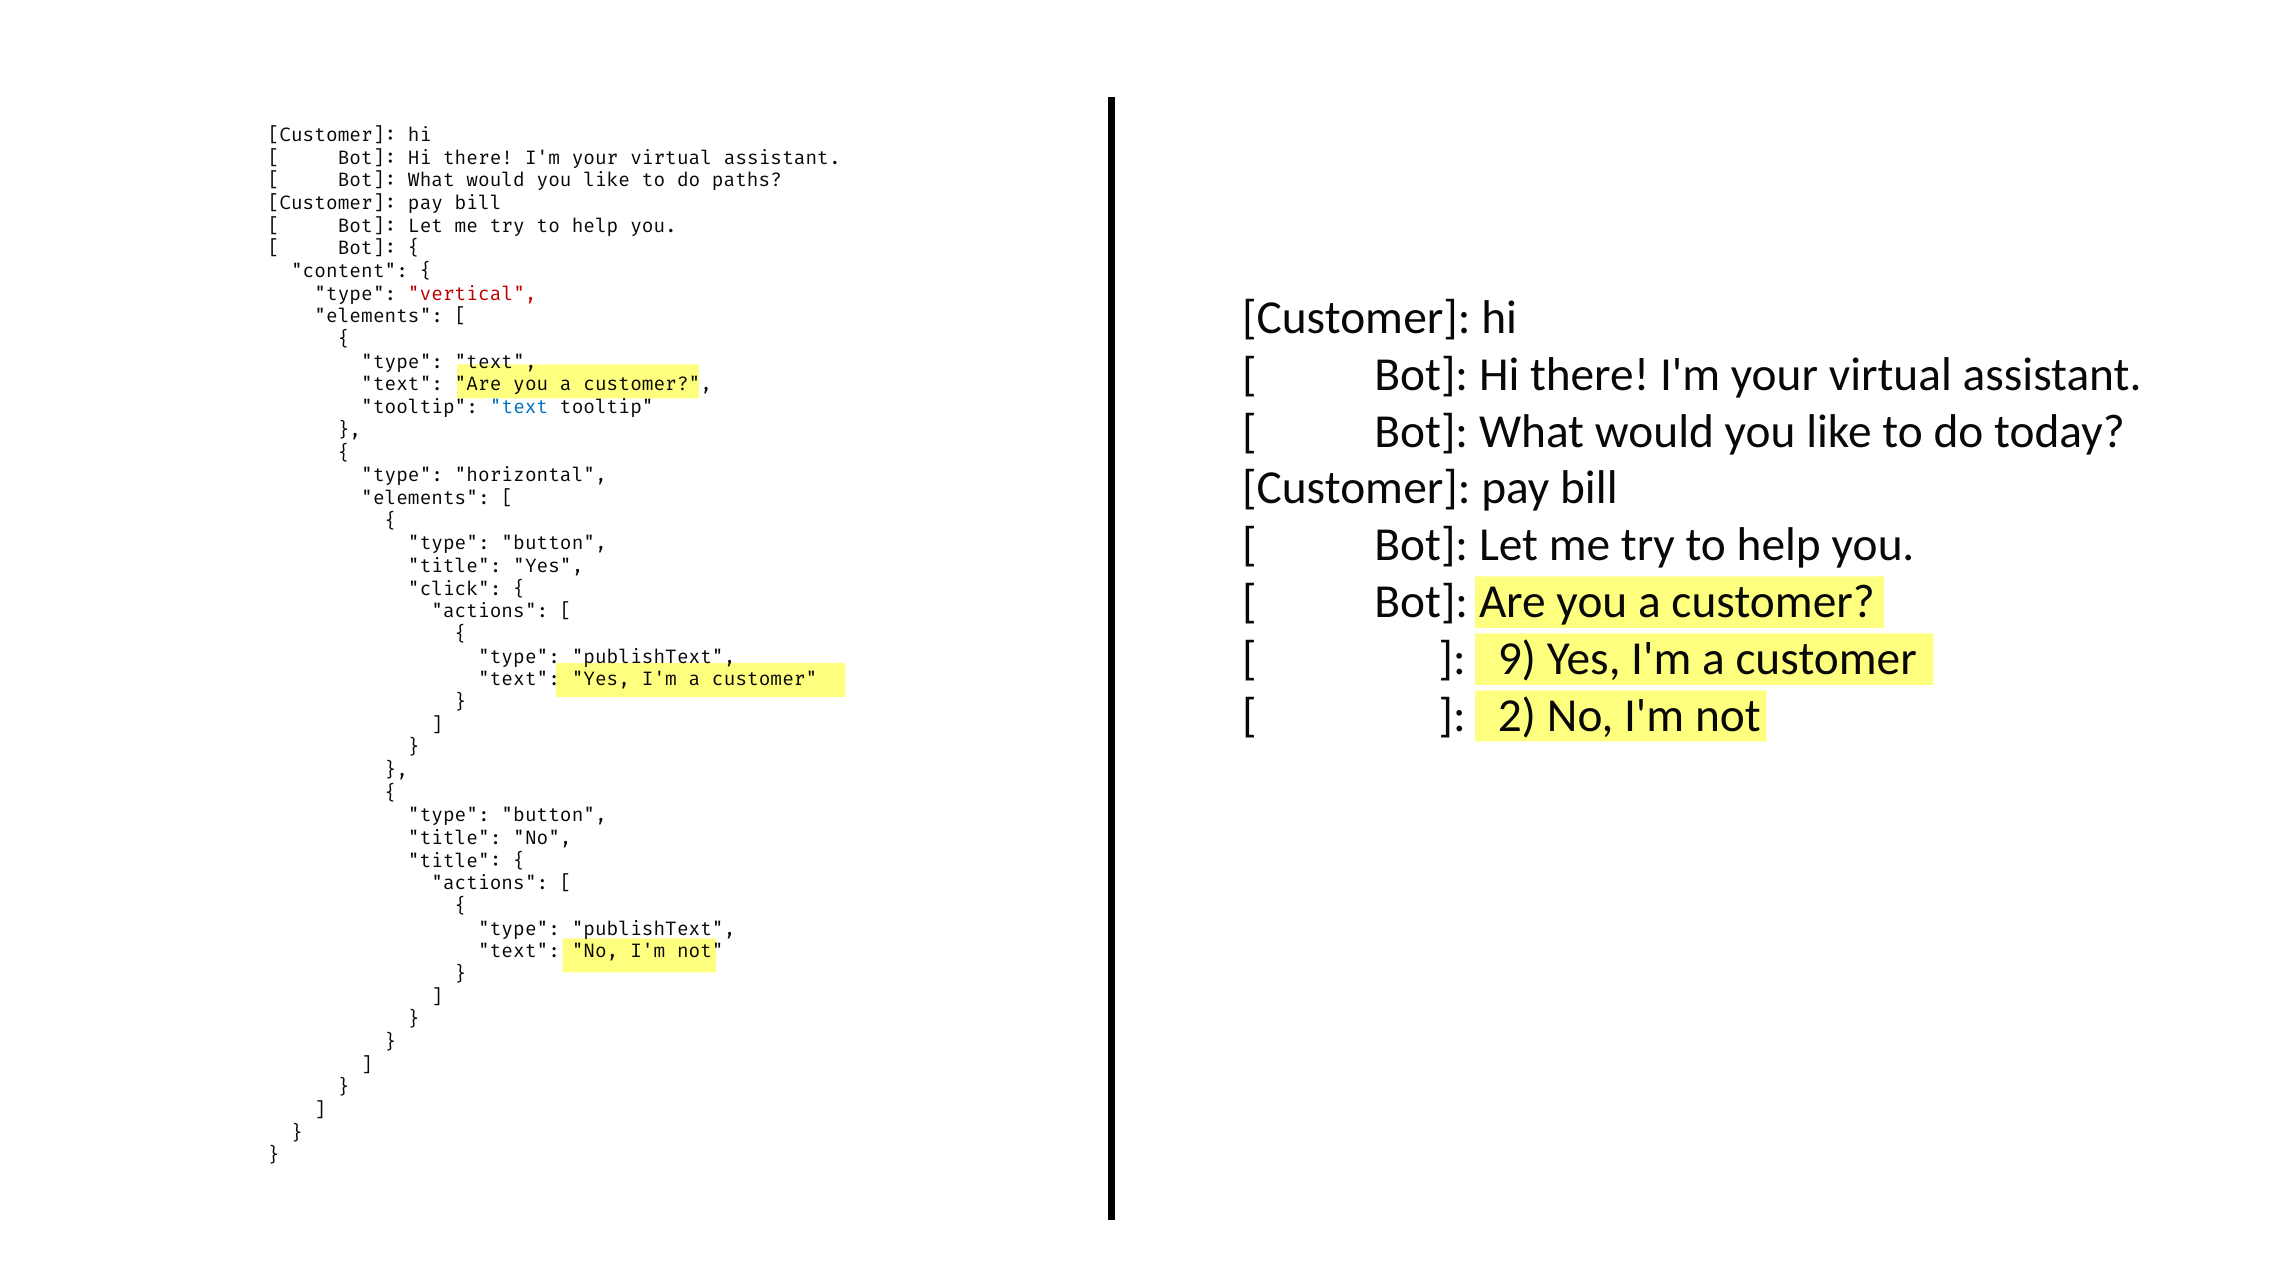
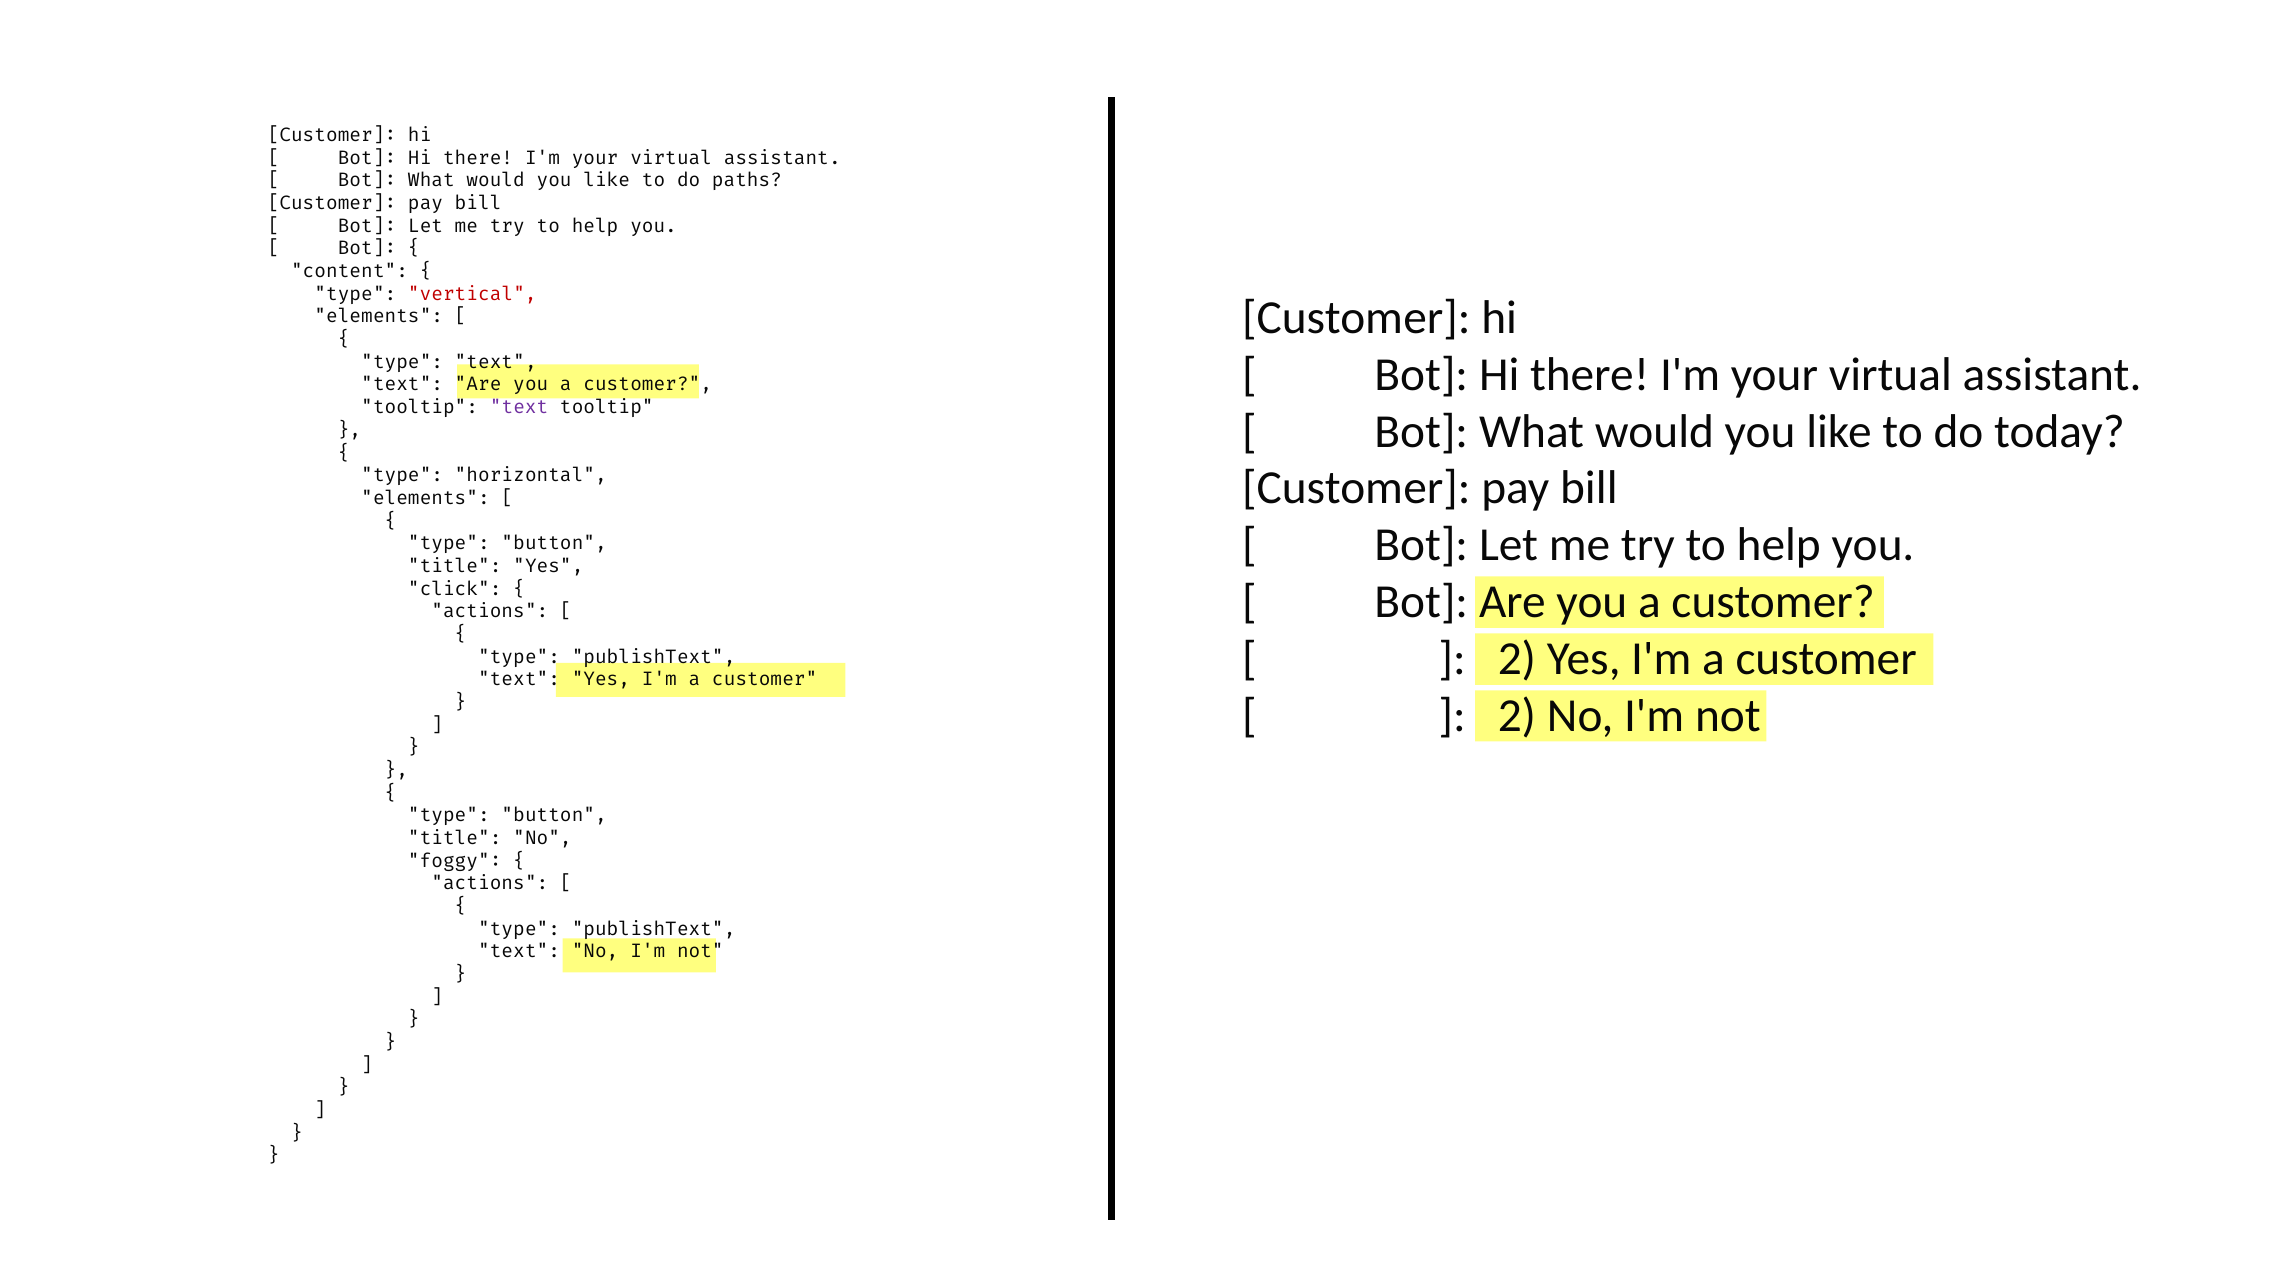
text colour: blue -> purple (519, 407)
9: 9 -> 2 (1517, 659)
title: title -> foggy (455, 861)
